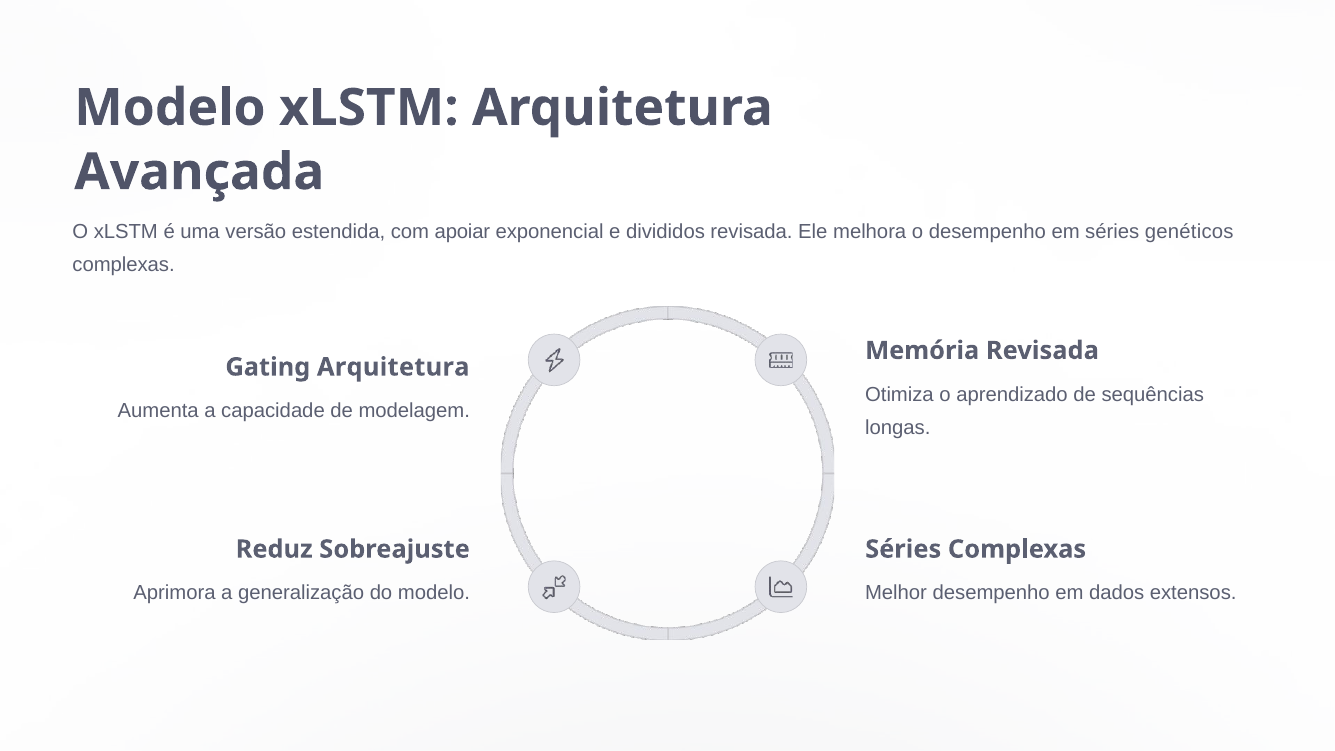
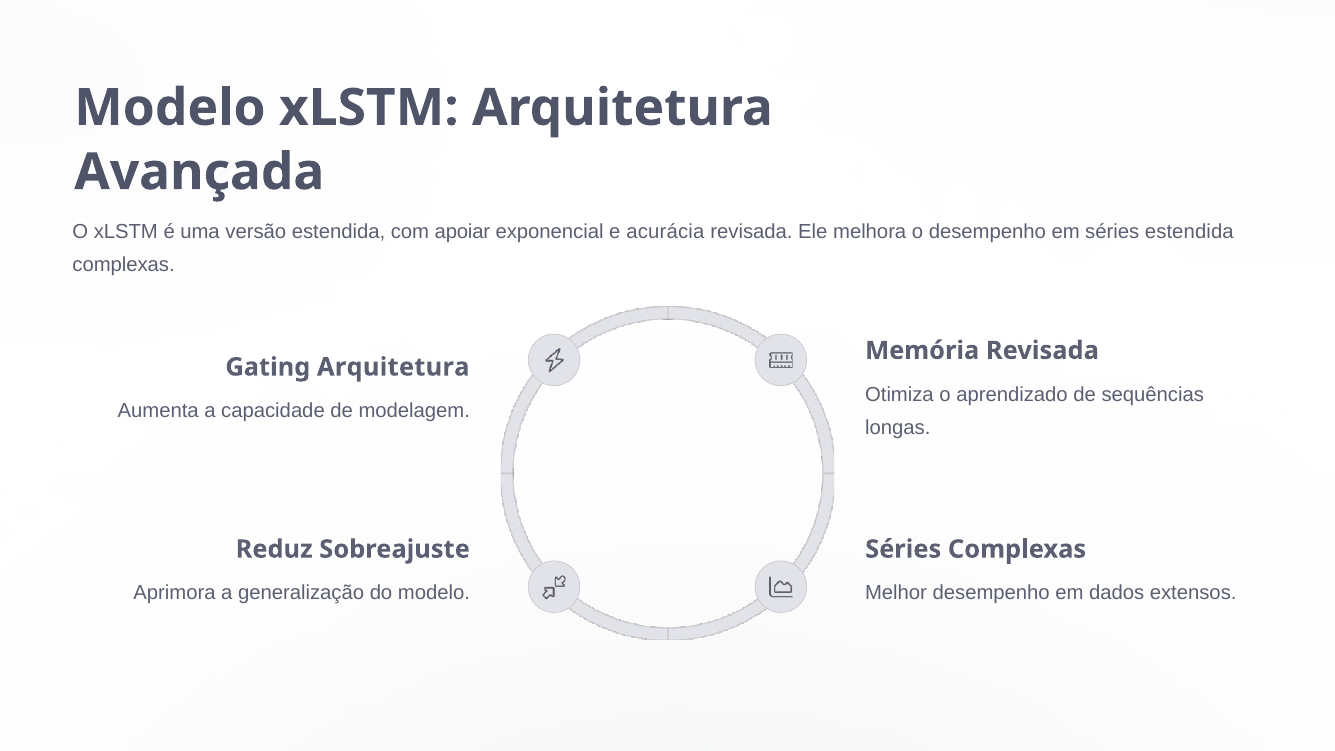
divididos: divididos -> acurácia (665, 232)
séries genéticos: genéticos -> estendida (1189, 232)
